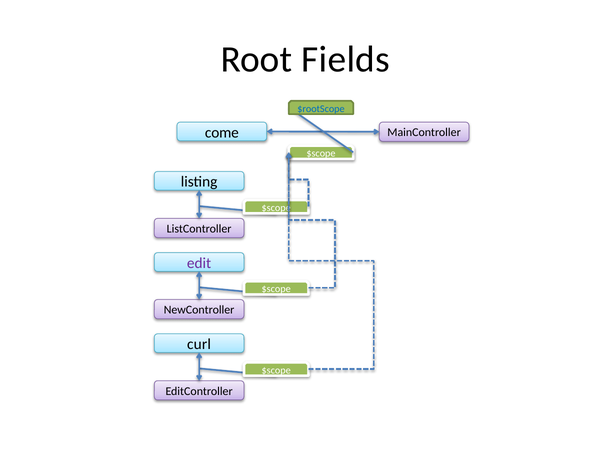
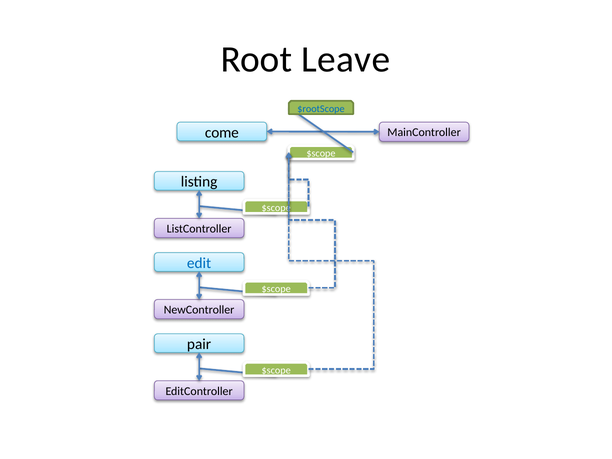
Fields: Fields -> Leave (346, 59)
edit colour: purple -> blue (199, 263)
curl: curl -> pair (199, 344)
